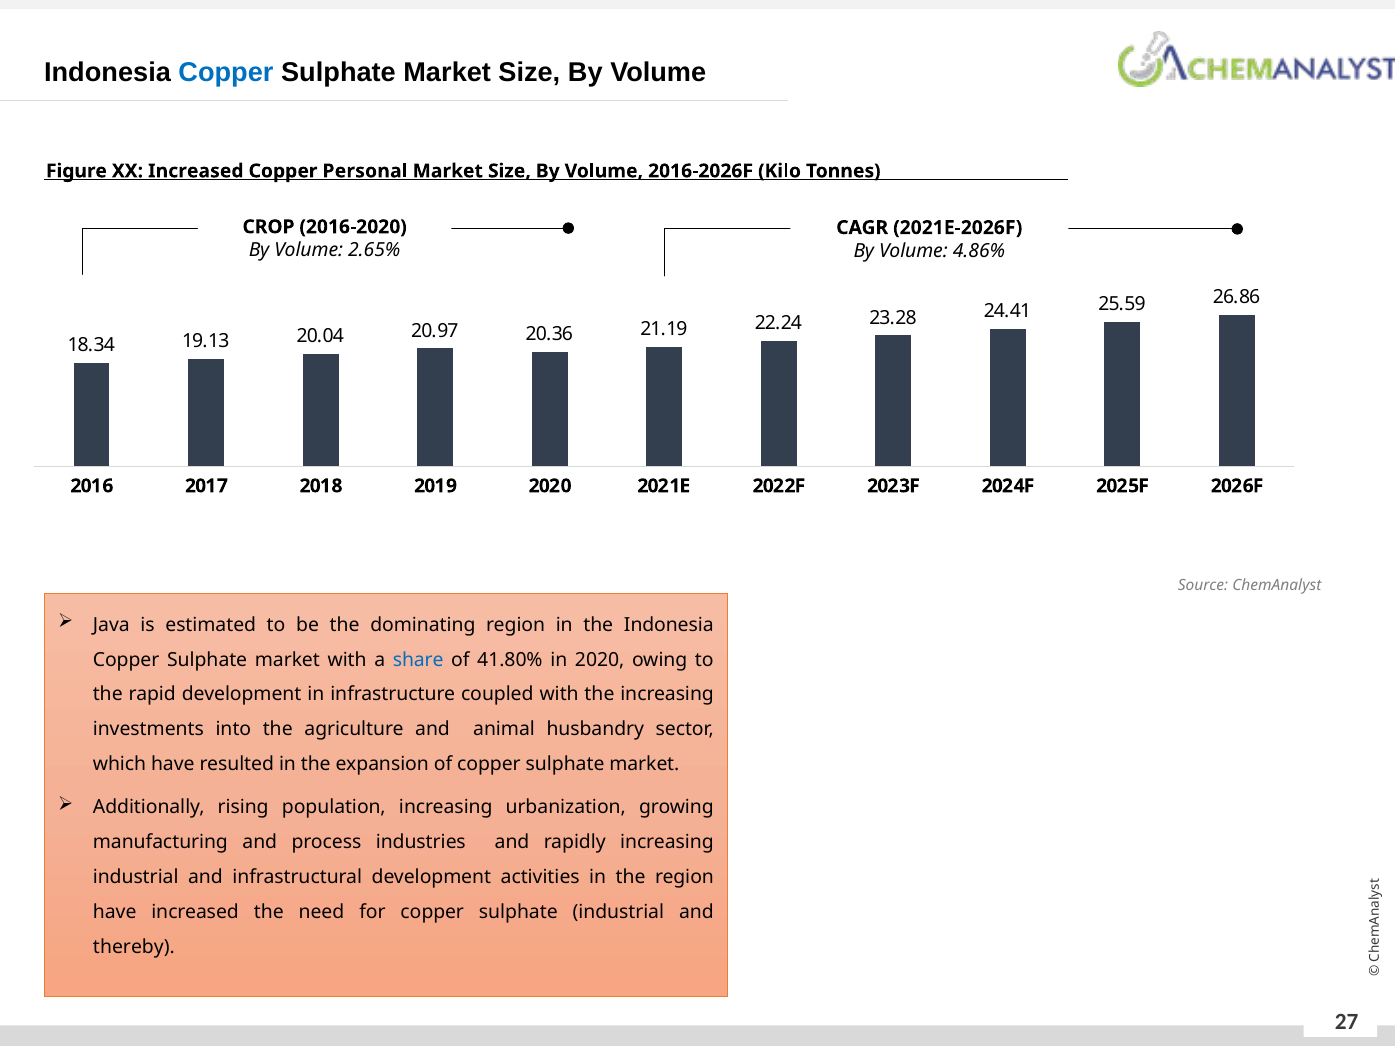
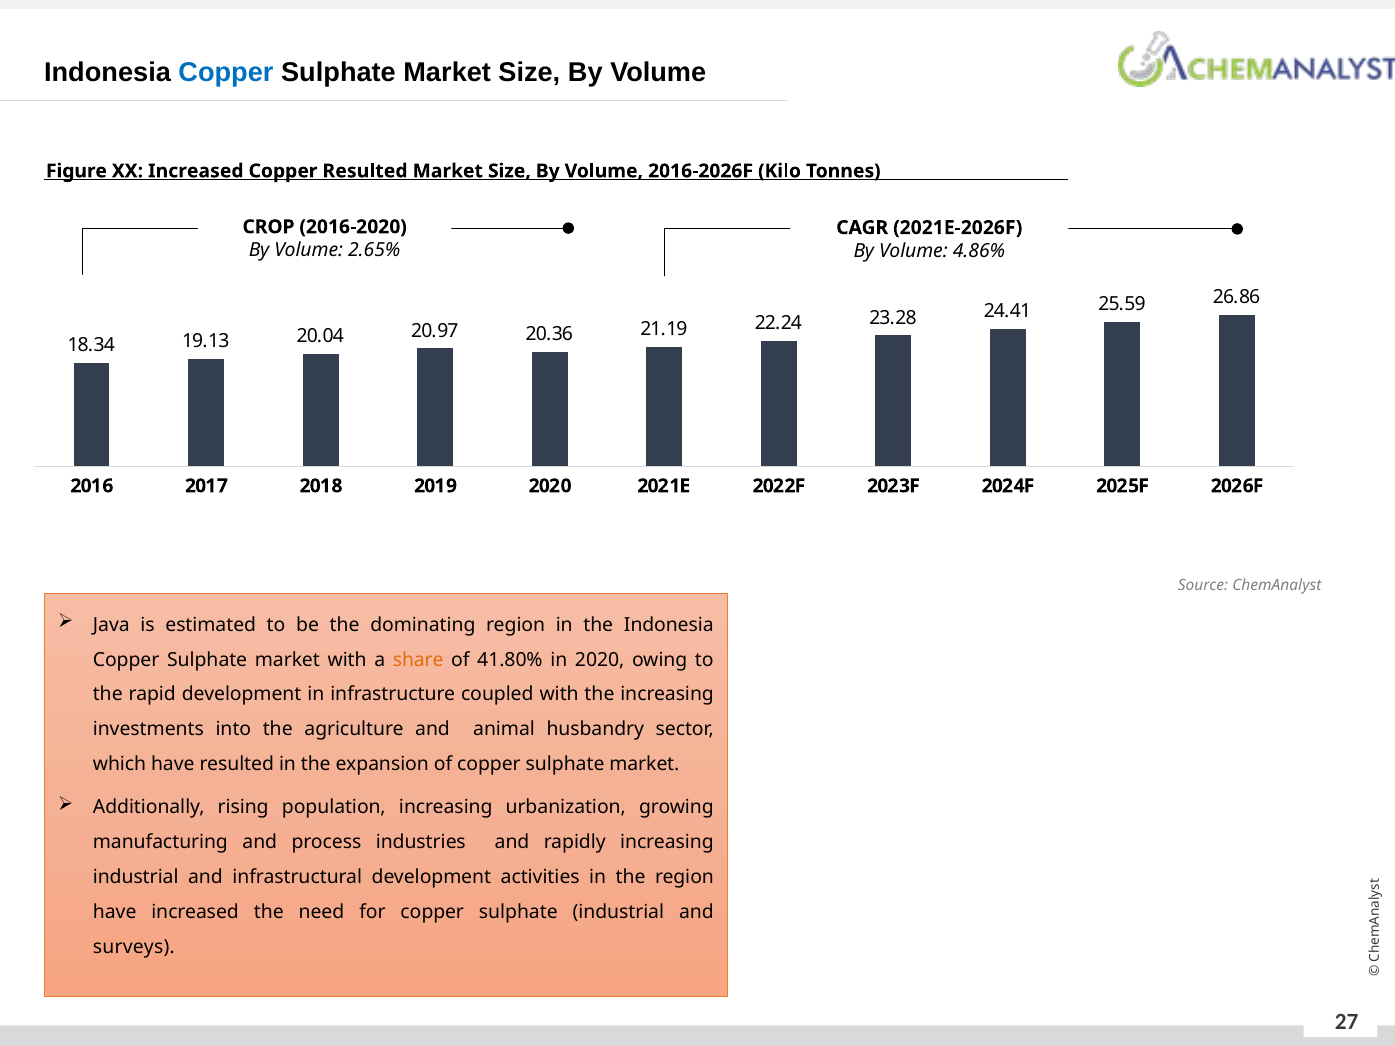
Copper Personal: Personal -> Resulted (365, 171)
share colour: blue -> orange (418, 660)
thereby: thereby -> surveys (134, 947)
